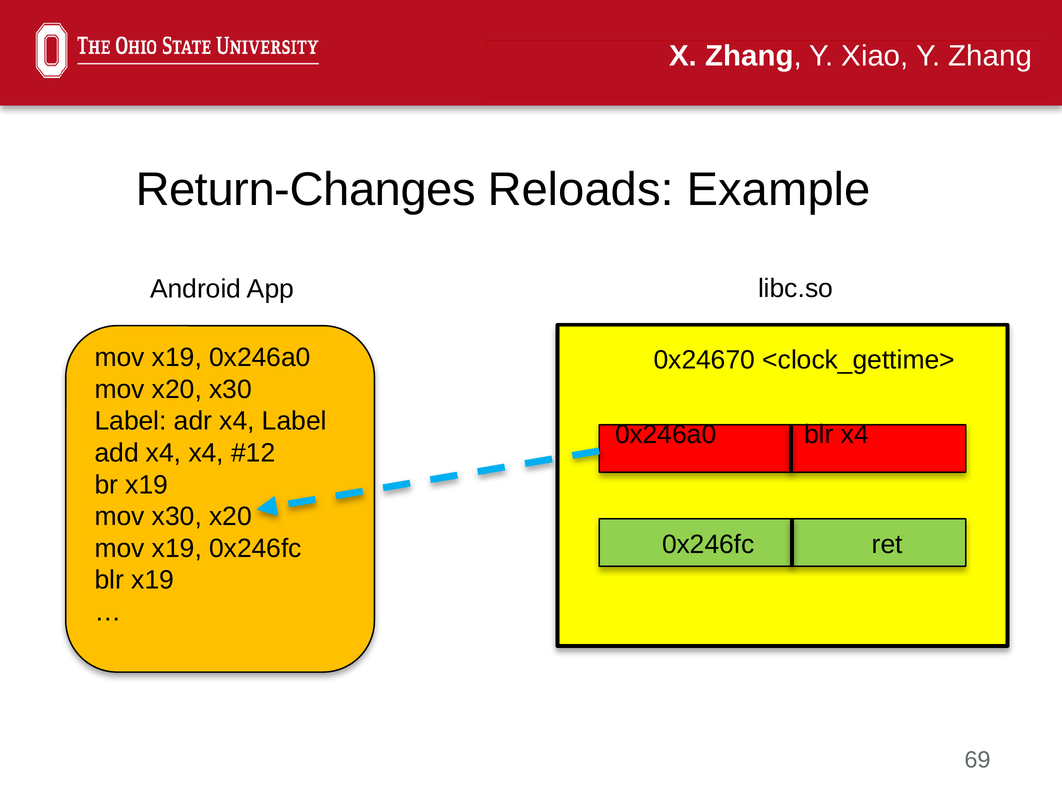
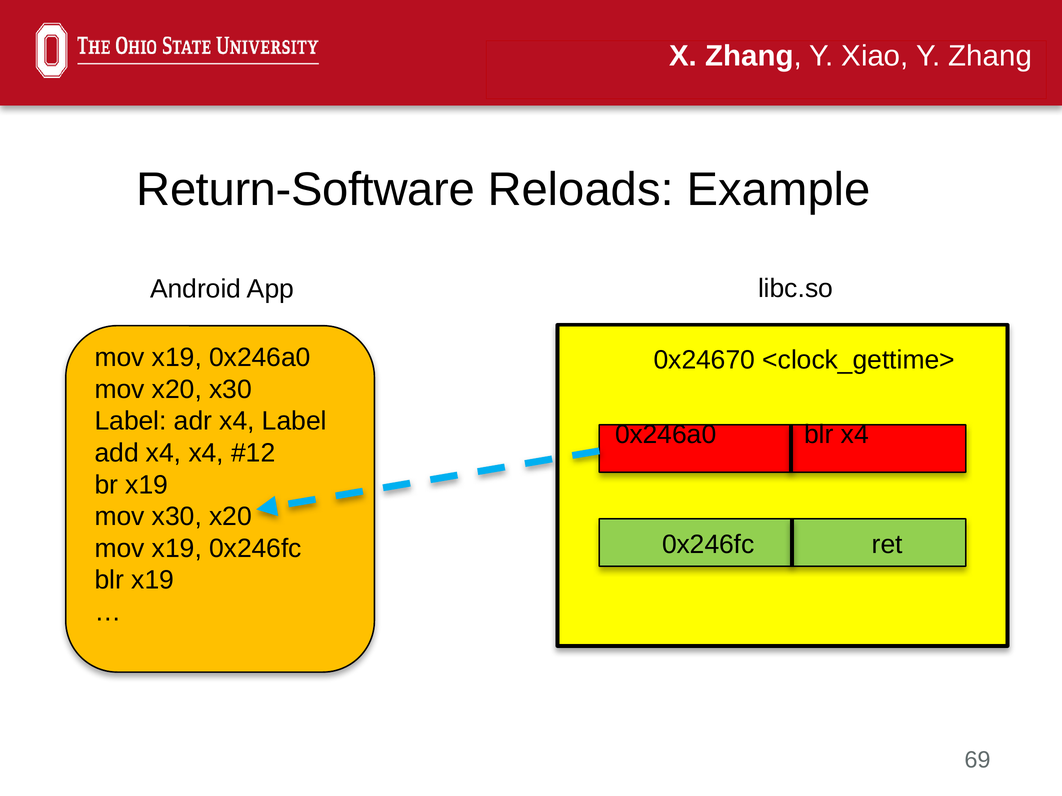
Return-Changes: Return-Changes -> Return-Software (306, 190)
